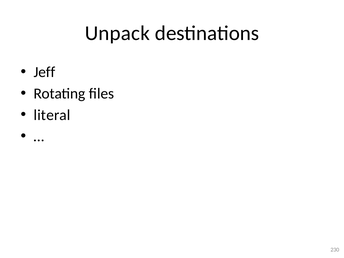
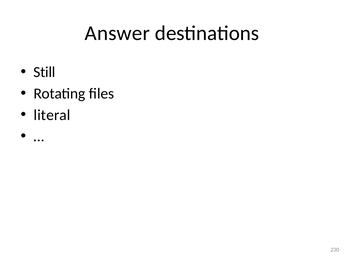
Unpack: Unpack -> Answer (117, 33)
Jeff: Jeff -> Still (44, 72)
